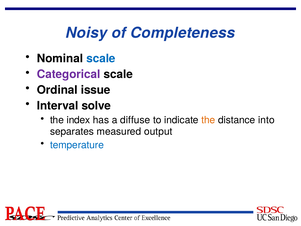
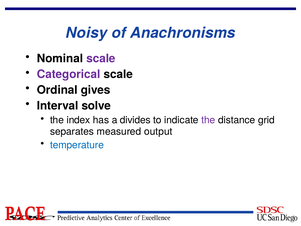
Completeness: Completeness -> Anachronisms (183, 33)
scale colour: blue -> purple (101, 58)
issue: issue -> gives (96, 90)
diffuse: diffuse -> divides (135, 120)
the colour: orange -> purple (208, 120)
into: into -> grid (266, 120)
